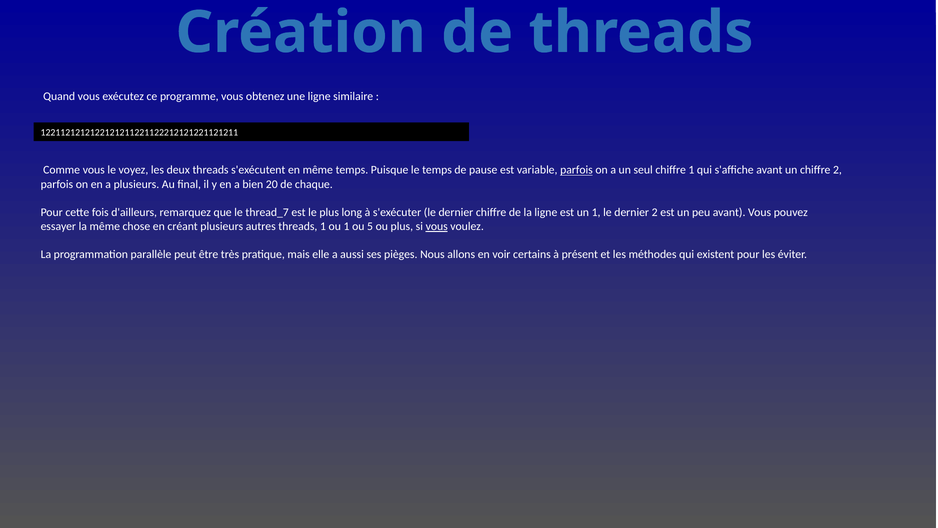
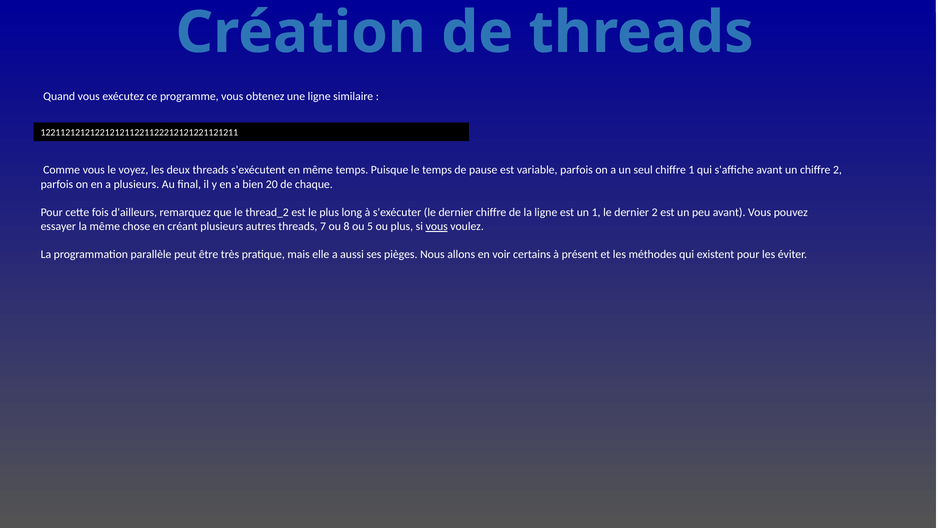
parfois underline: present -> none (576, 170)
thread_7: thread_7 -> thread_2 (267, 212)
threads 1: 1 -> 7 (323, 226)
ou 1: 1 -> 8 (347, 226)
